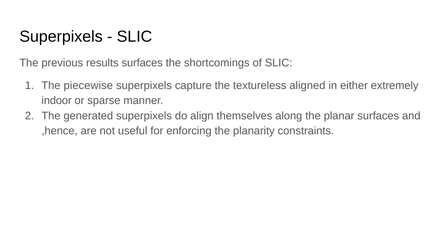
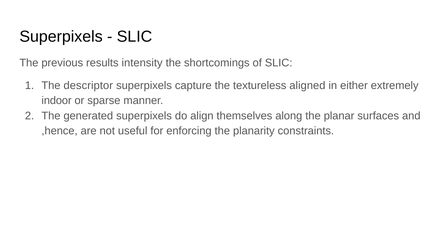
results surfaces: surfaces -> intensity (142, 63)
piecewise: piecewise -> descriptor (88, 85)
